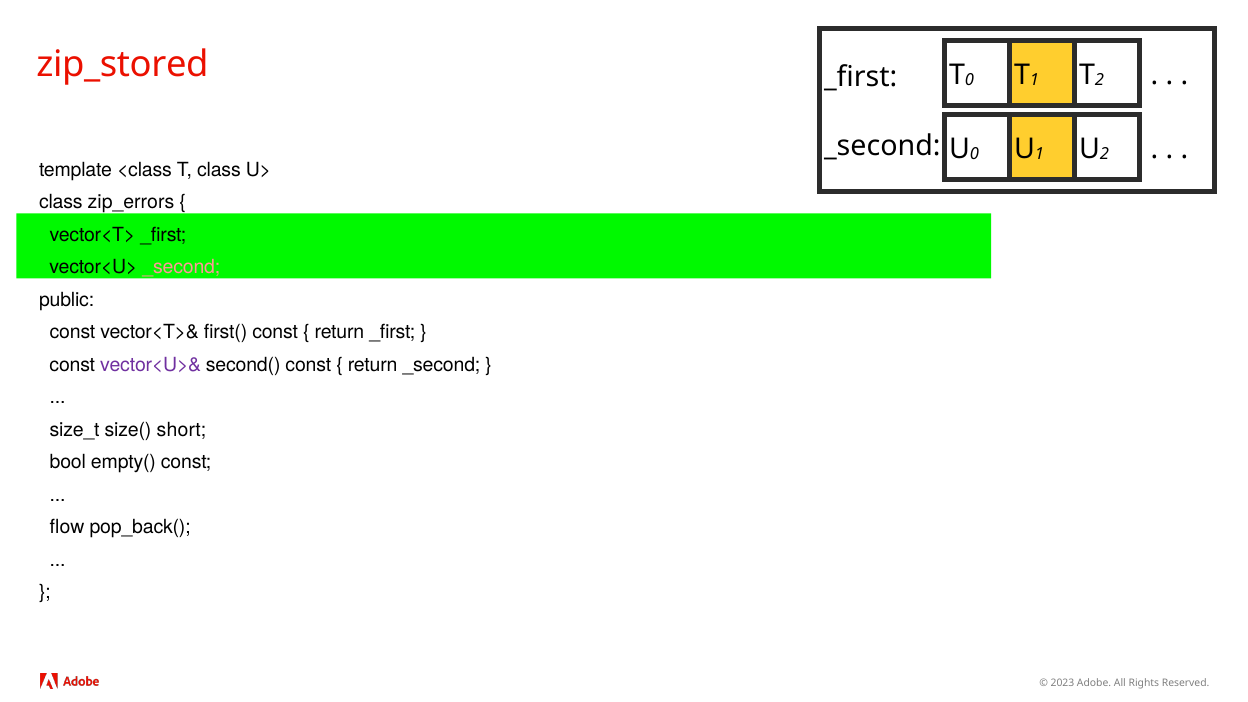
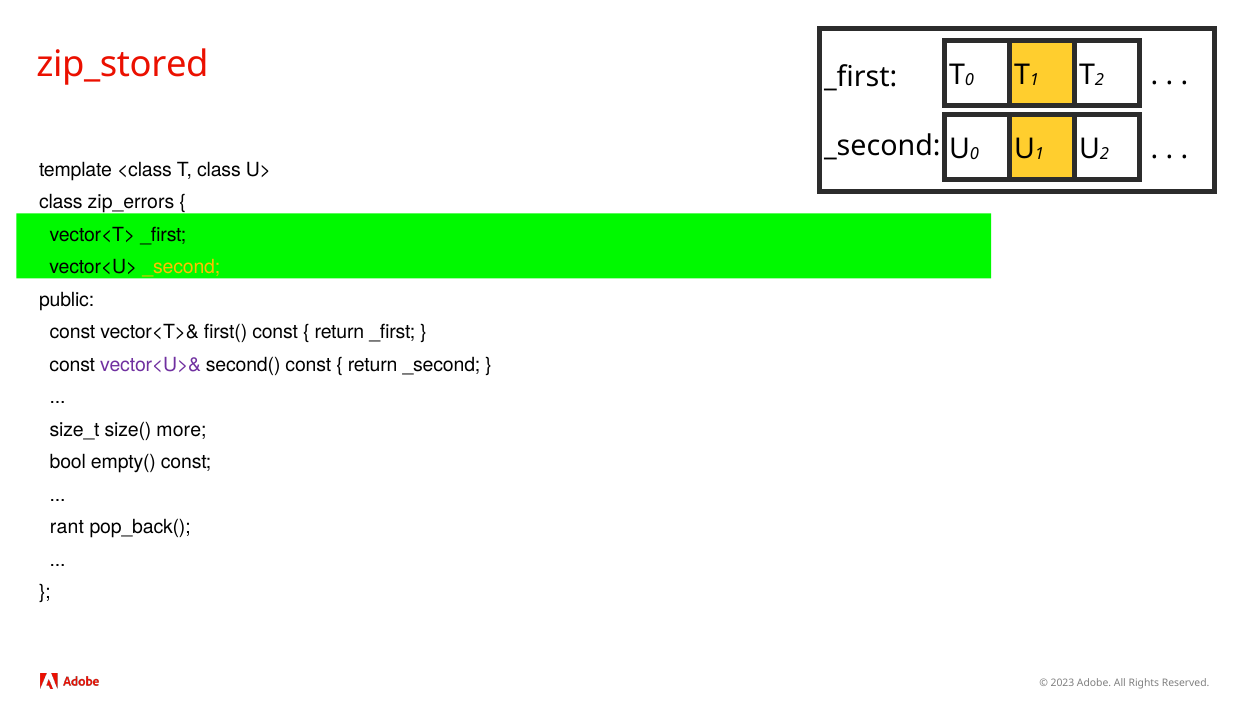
_second colour: pink -> yellow (181, 267)
short: short -> more (182, 430)
flow: flow -> rant (67, 527)
